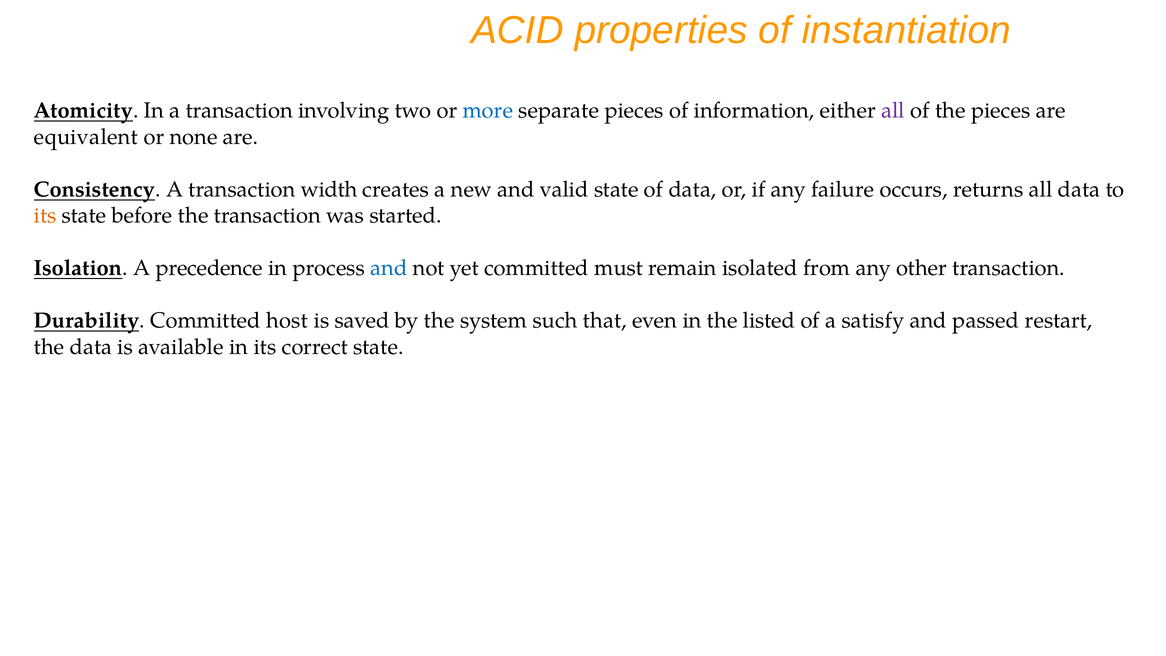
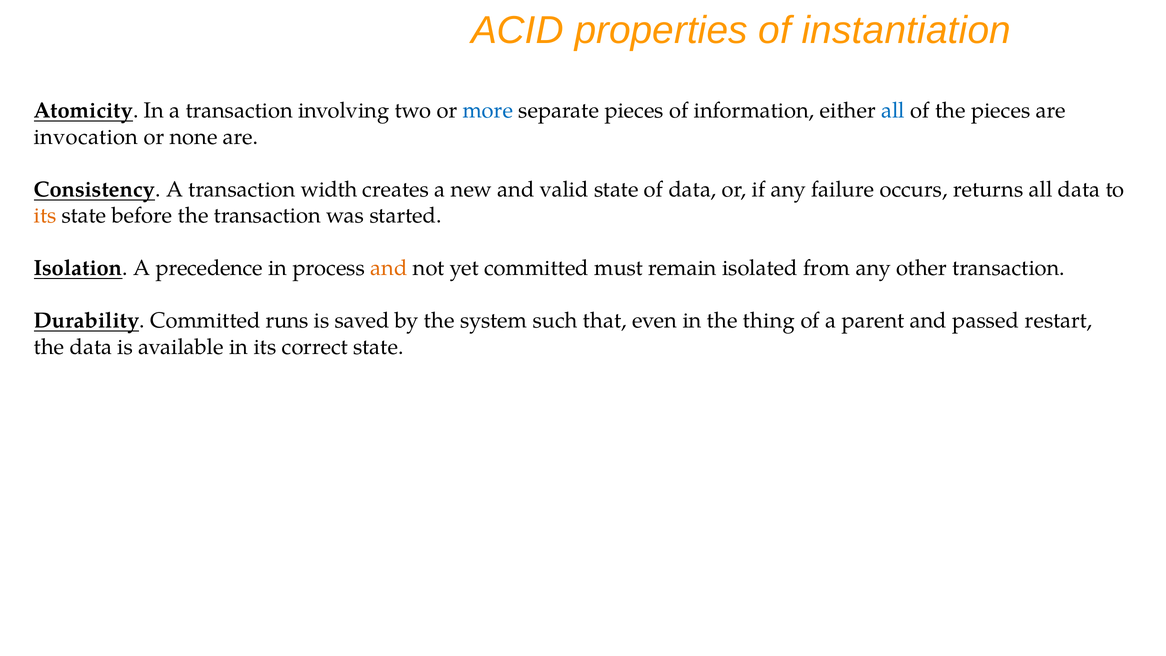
all colour: purple -> blue (893, 111)
equivalent: equivalent -> invocation (86, 137)
and colour: blue -> orange (389, 268)
host: host -> runs (287, 321)
listed: listed -> thing (769, 321)
satisfy: satisfy -> parent (873, 321)
